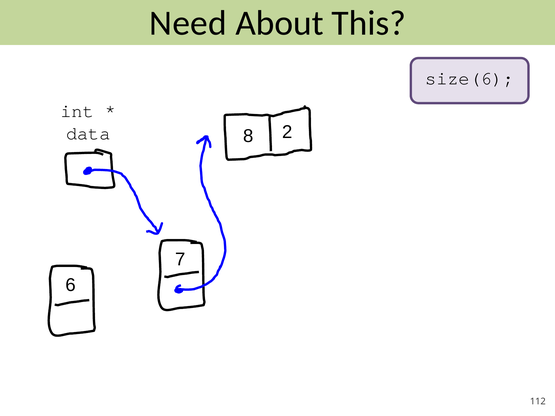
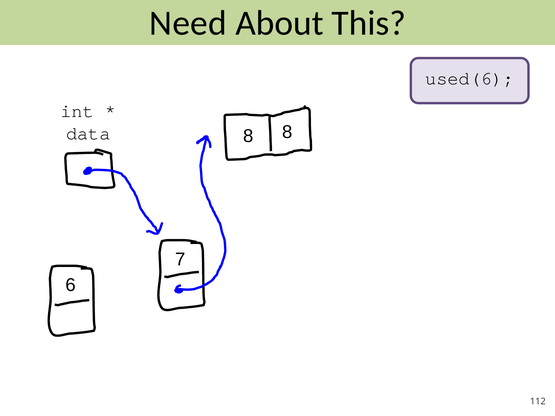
size(6: size(6 -> used(6 (470, 79)
data 2: 2 -> 8 (287, 132)
